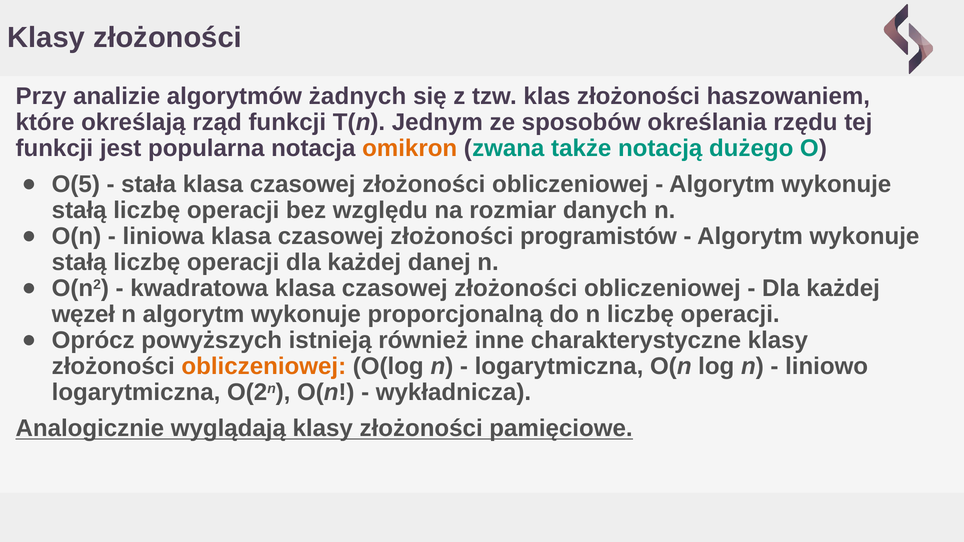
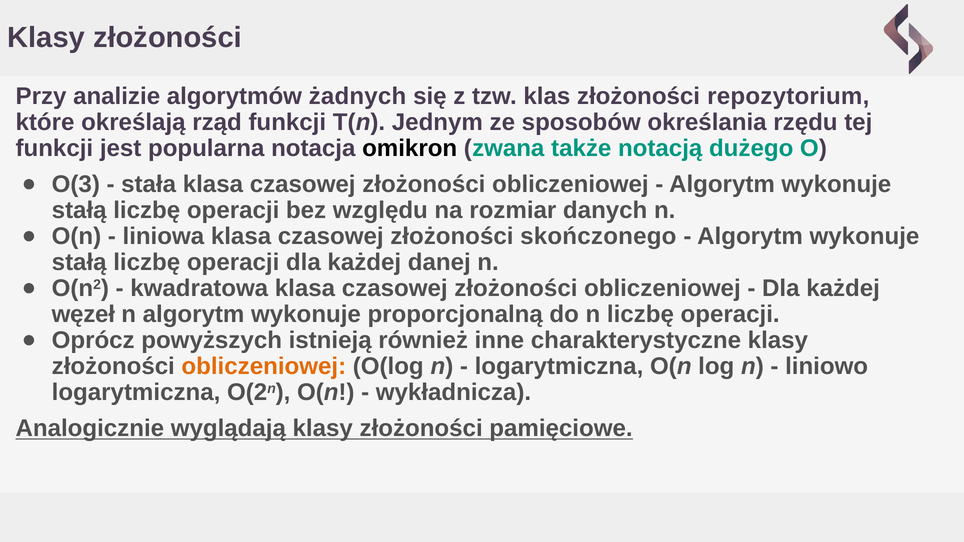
haszowaniem: haszowaniem -> repozytorium (788, 96)
omikron colour: orange -> black (410, 148)
O(5: O(5 -> O(3 (76, 184)
programistów: programistów -> skończonego (598, 236)
